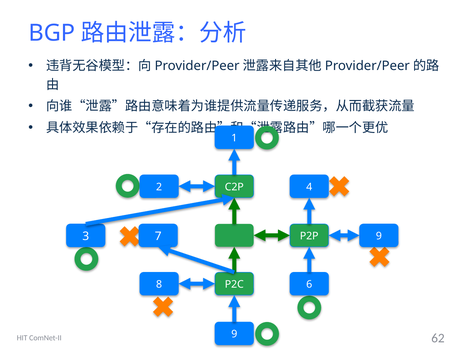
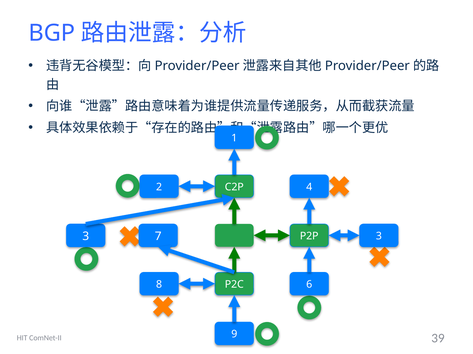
3 9: 9 -> 3 (379, 237)
62: 62 -> 39 (438, 339)
